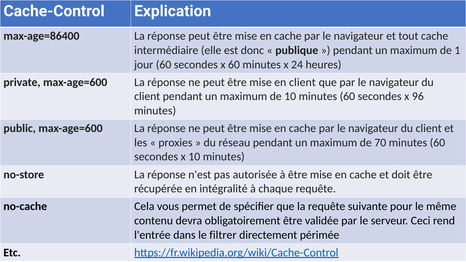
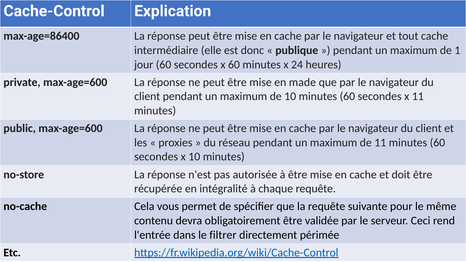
en client: client -> made (302, 82)
x 96: 96 -> 11 (418, 97)
de 70: 70 -> 11 (380, 143)
